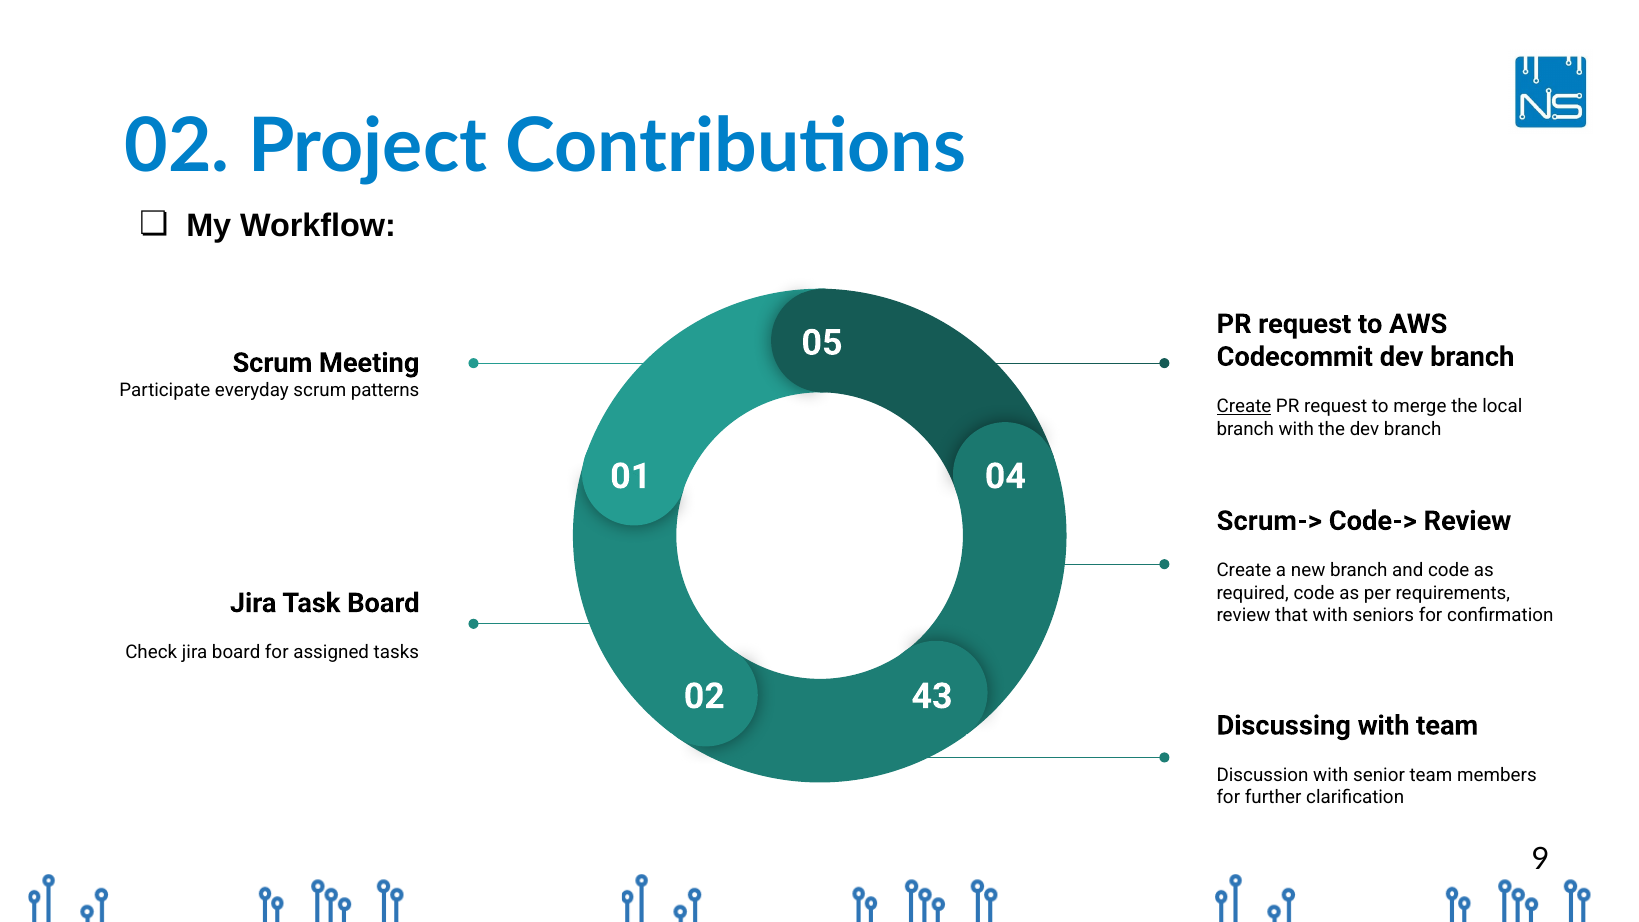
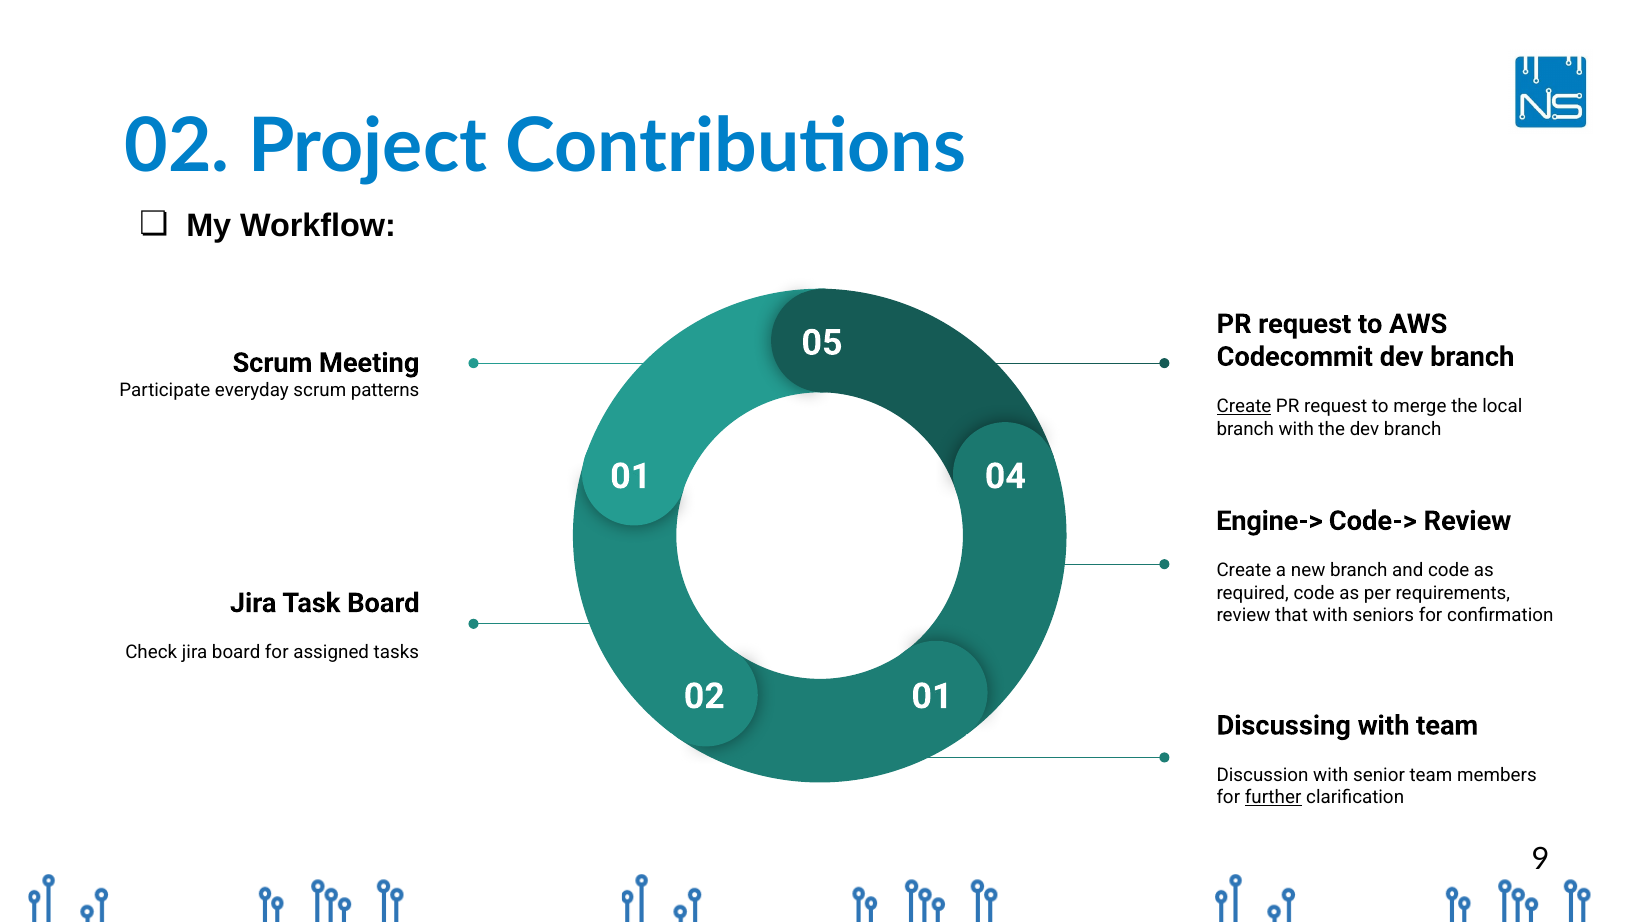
Scrum->: Scrum-> -> Engine-> (1269, 521)
02 43: 43 -> 01 (932, 696)
further underline: none -> present (1273, 798)
